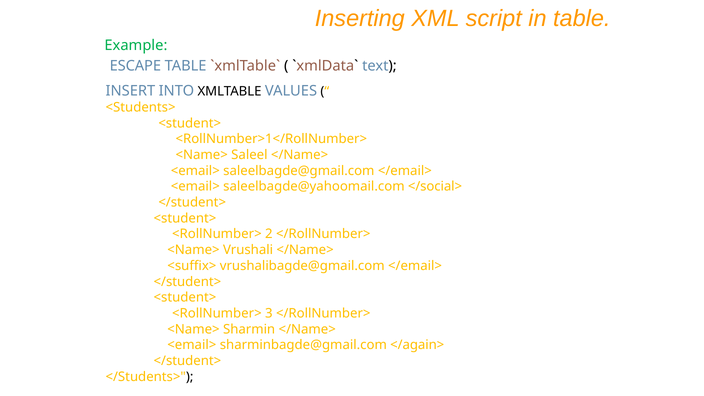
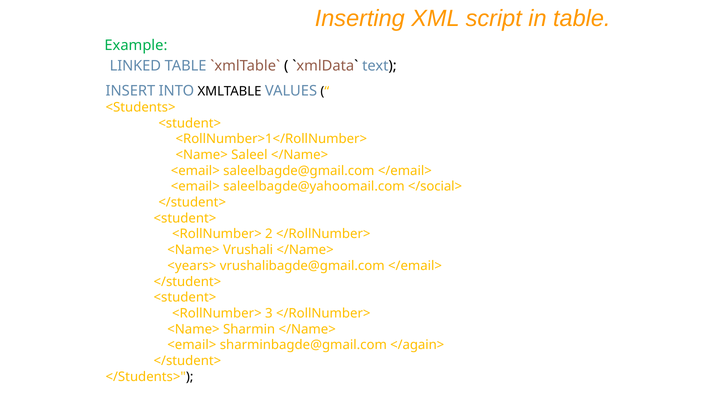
ESCAPE: ESCAPE -> LINKED (135, 66)
<suffix>: <suffix> -> <years> (192, 266)
